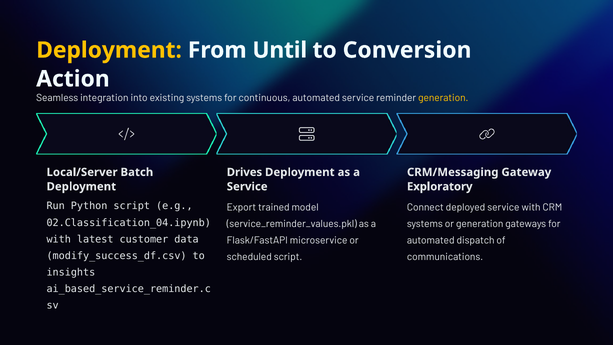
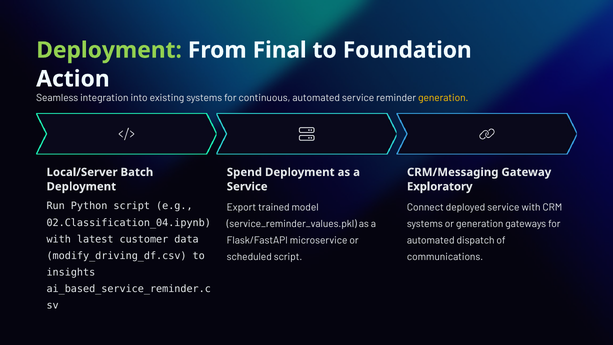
Deployment colour: yellow -> light green (109, 50)
Until: Until -> Final (280, 50)
Conversion: Conversion -> Foundation (407, 50)
Drives: Drives -> Spend (244, 172)
modify_success_df.csv: modify_success_df.csv -> modify_driving_df.csv (117, 256)
